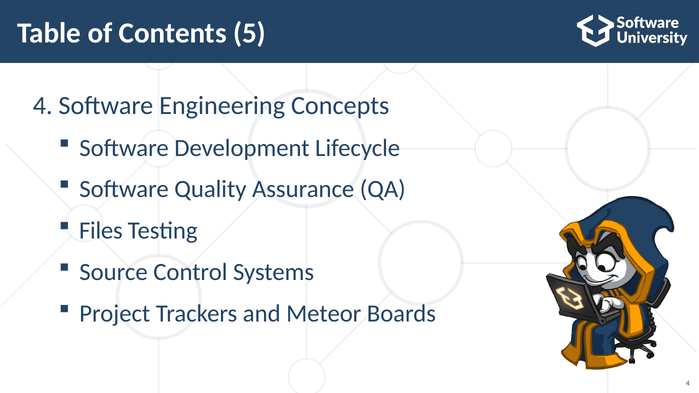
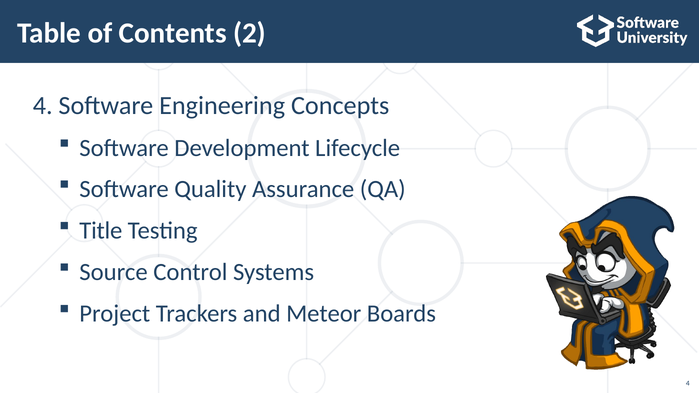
5: 5 -> 2 (250, 33)
Files: Files -> Title (101, 231)
